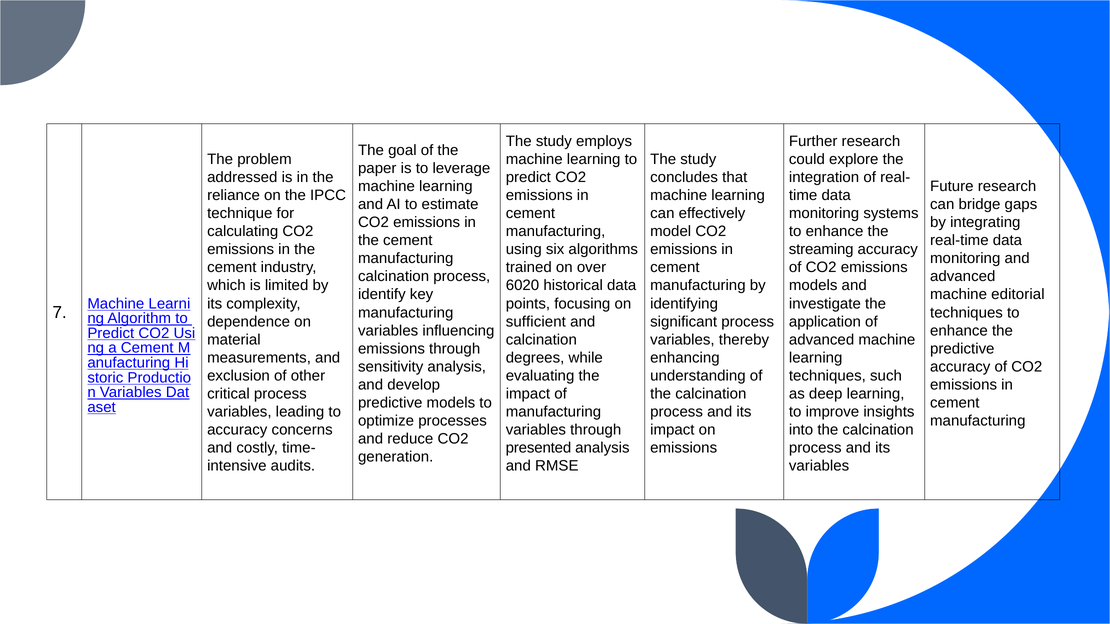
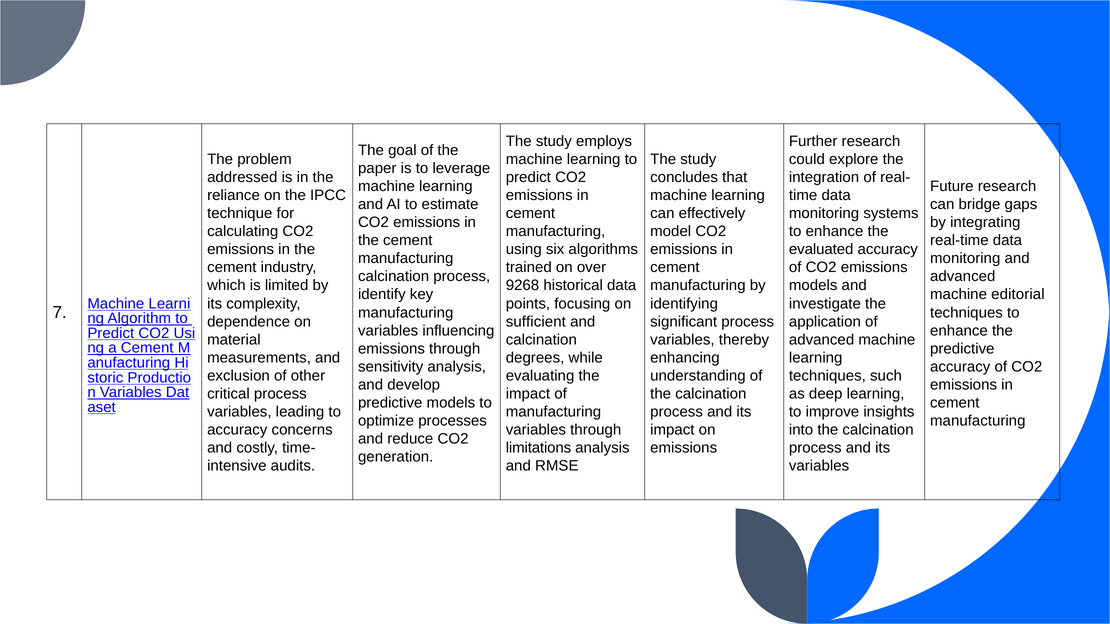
streaming: streaming -> evaluated (821, 250)
6020: 6020 -> 9268 (522, 286)
presented: presented -> limitations (538, 448)
